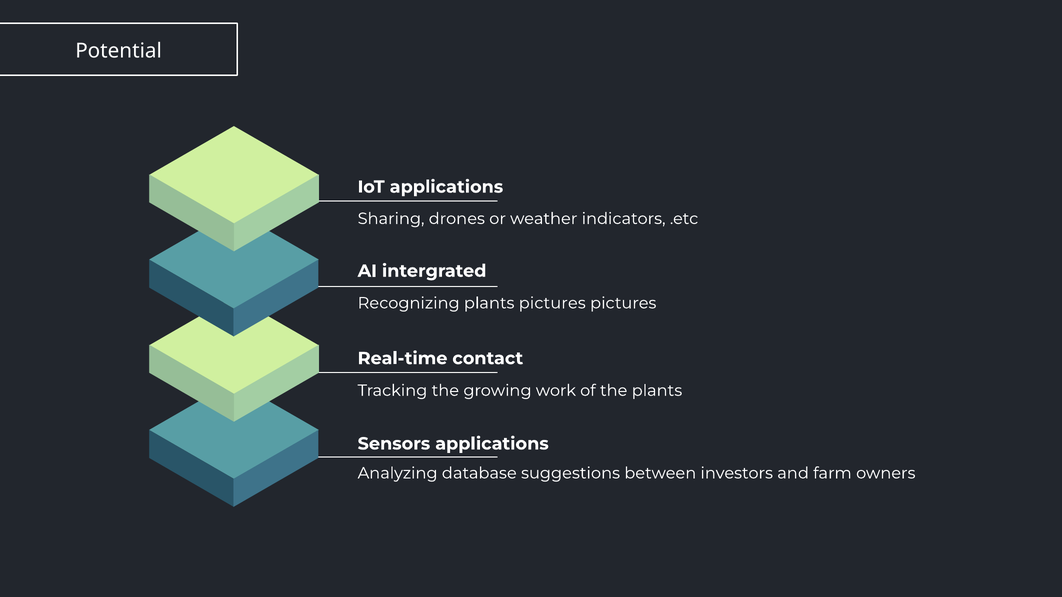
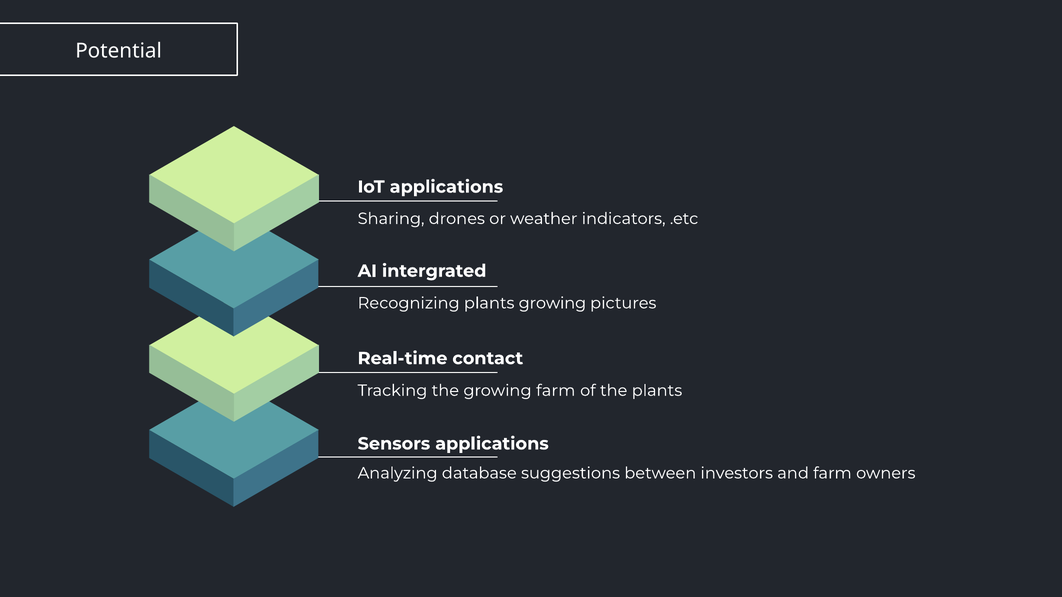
plants pictures: pictures -> growing (552, 303)
growing work: work -> farm (556, 391)
